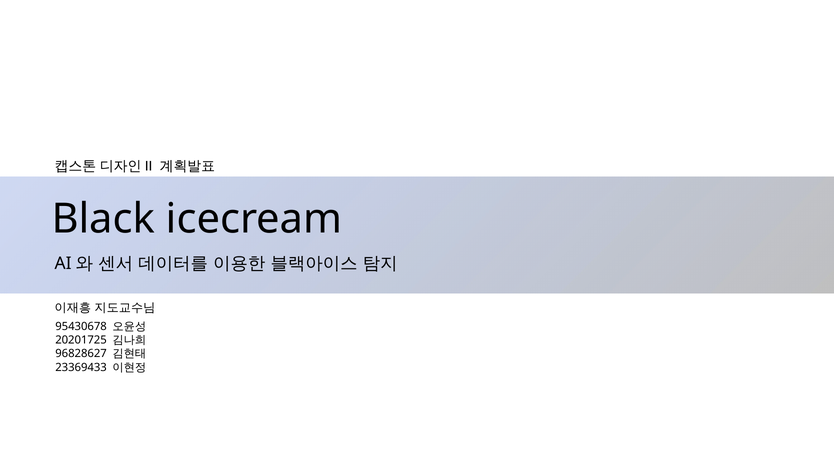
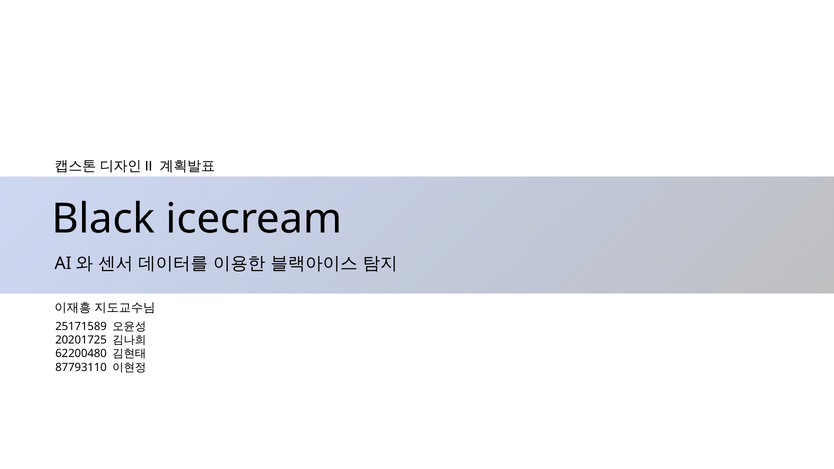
95430678: 95430678 -> 25171589 (81, 327)
96828627: 96828627 -> 62200480 (81, 354)
23369433: 23369433 -> 87793110 (81, 367)
